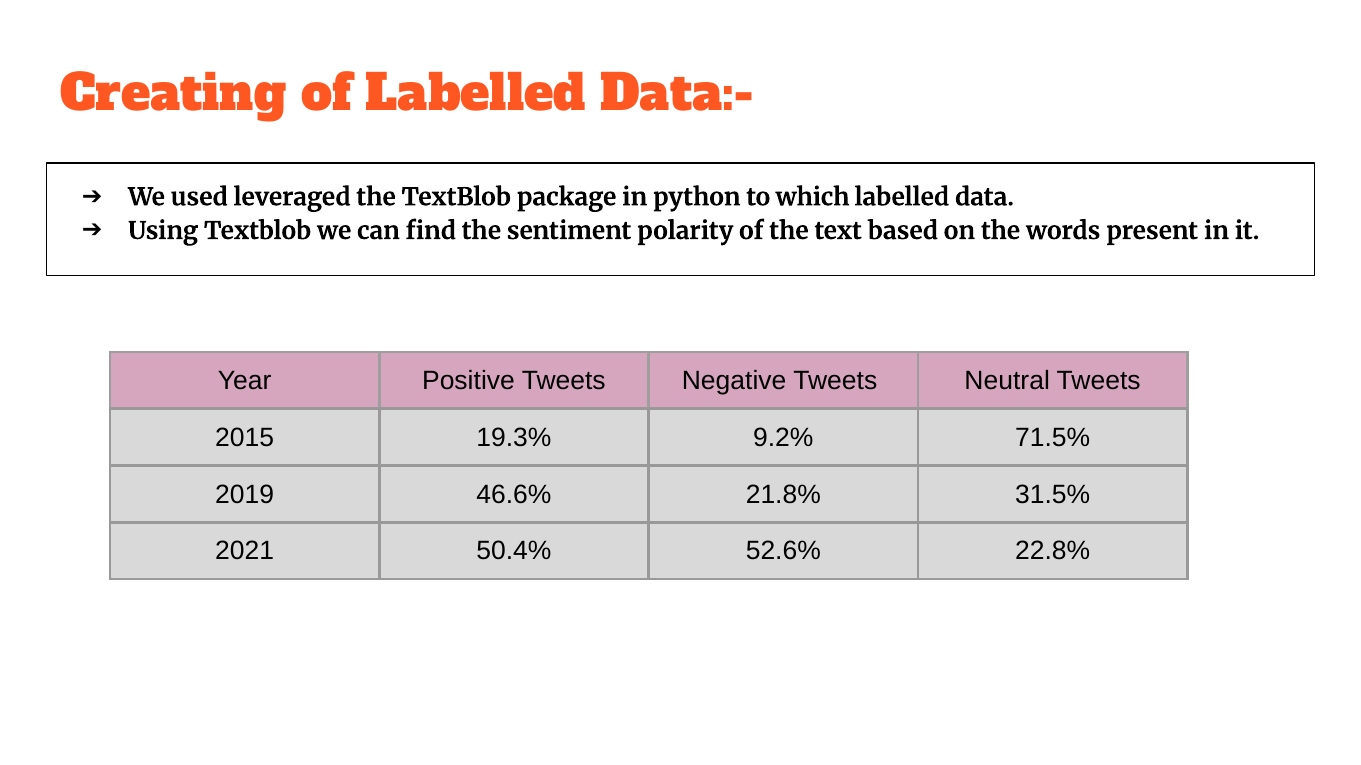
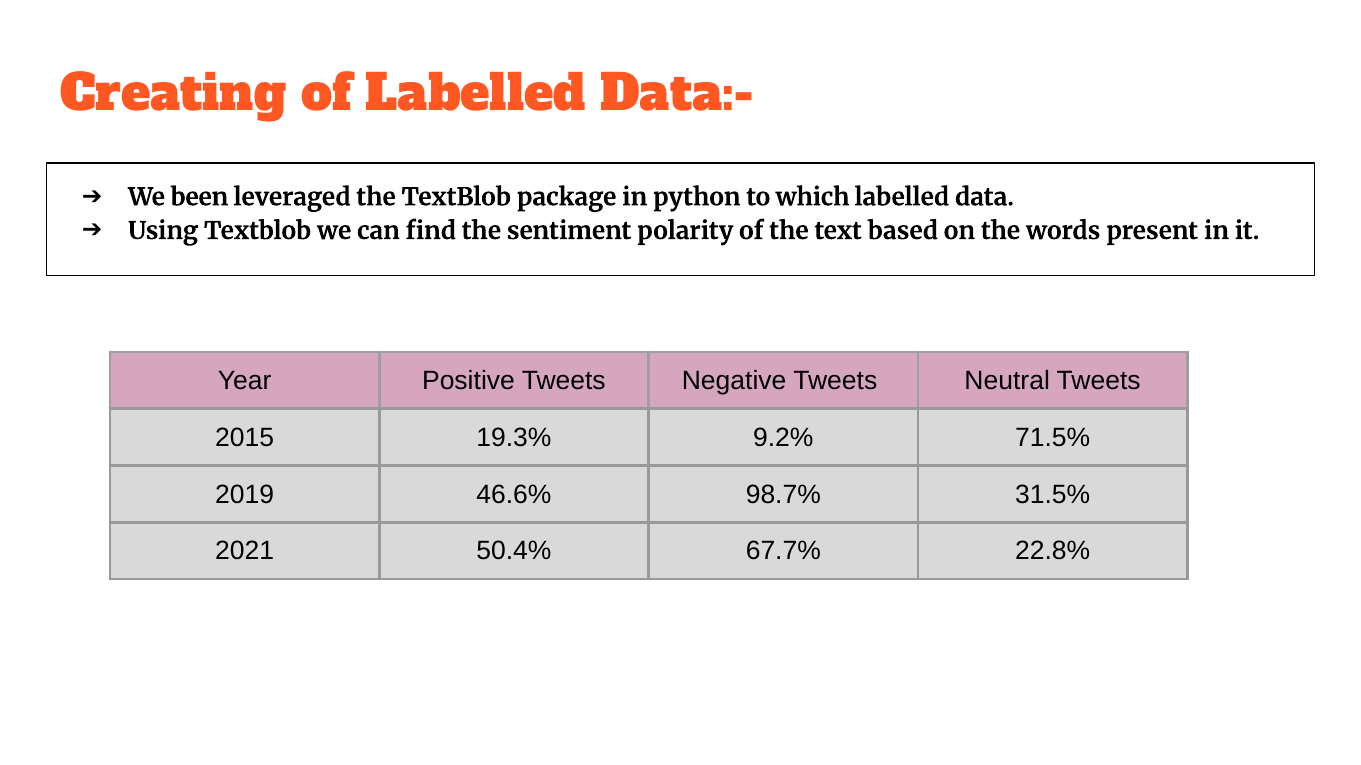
used: used -> been (199, 197)
21.8%: 21.8% -> 98.7% (783, 495)
52.6%: 52.6% -> 67.7% (783, 552)
